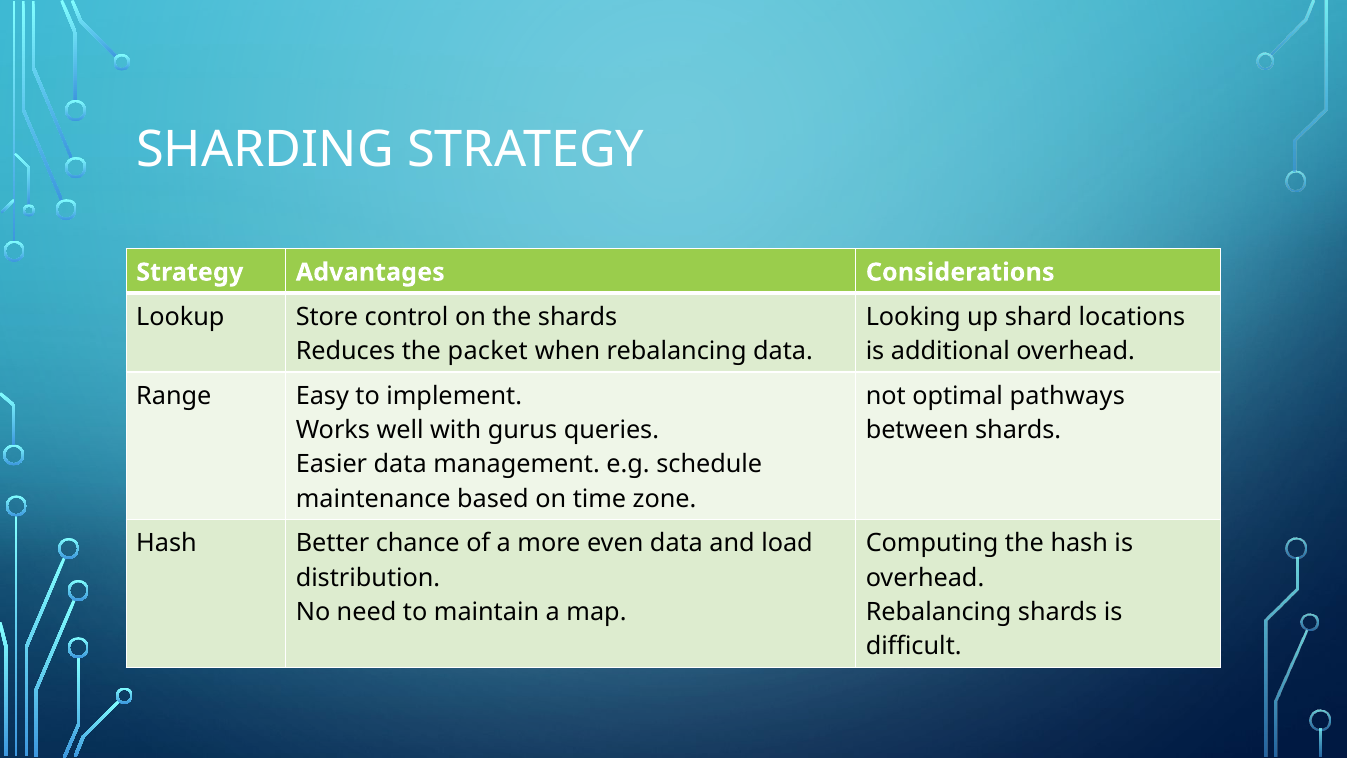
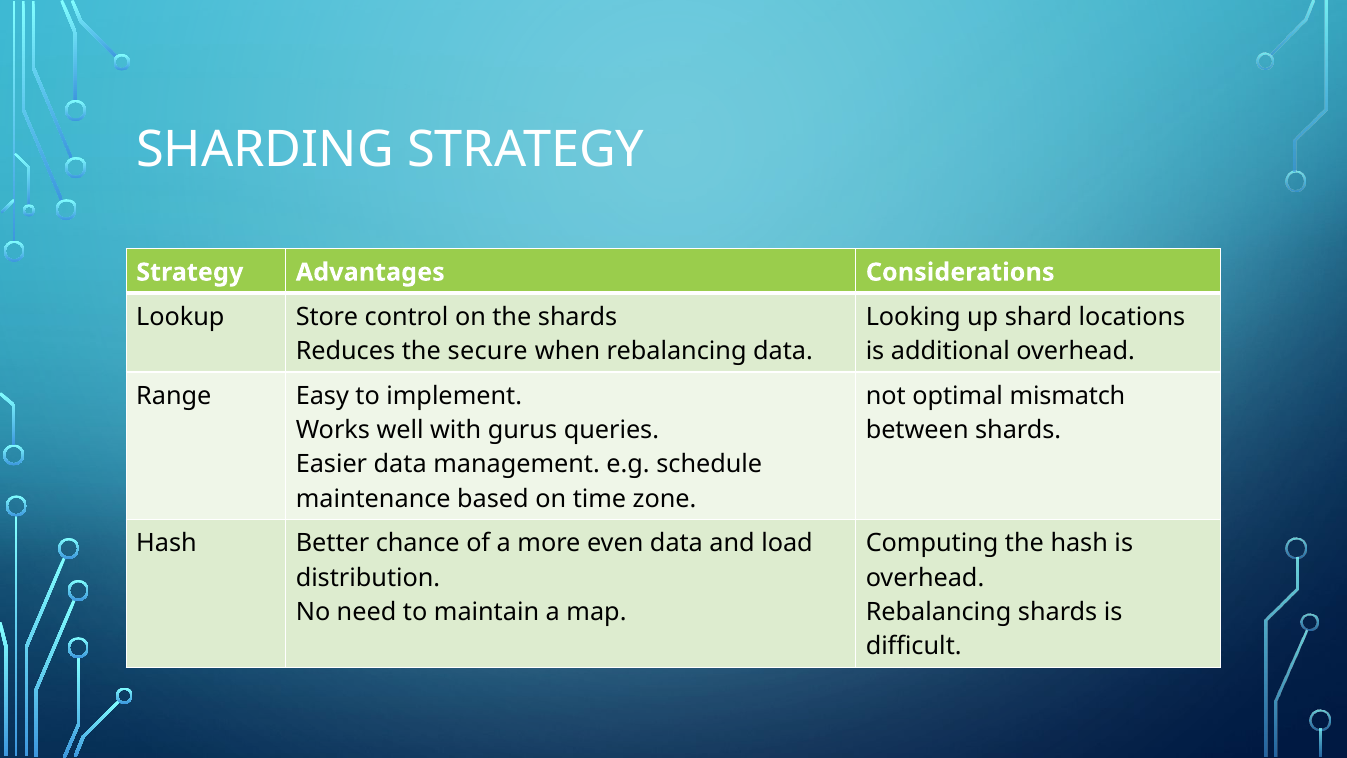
packet: packet -> secure (488, 351)
pathways: pathways -> mismatch (1067, 396)
